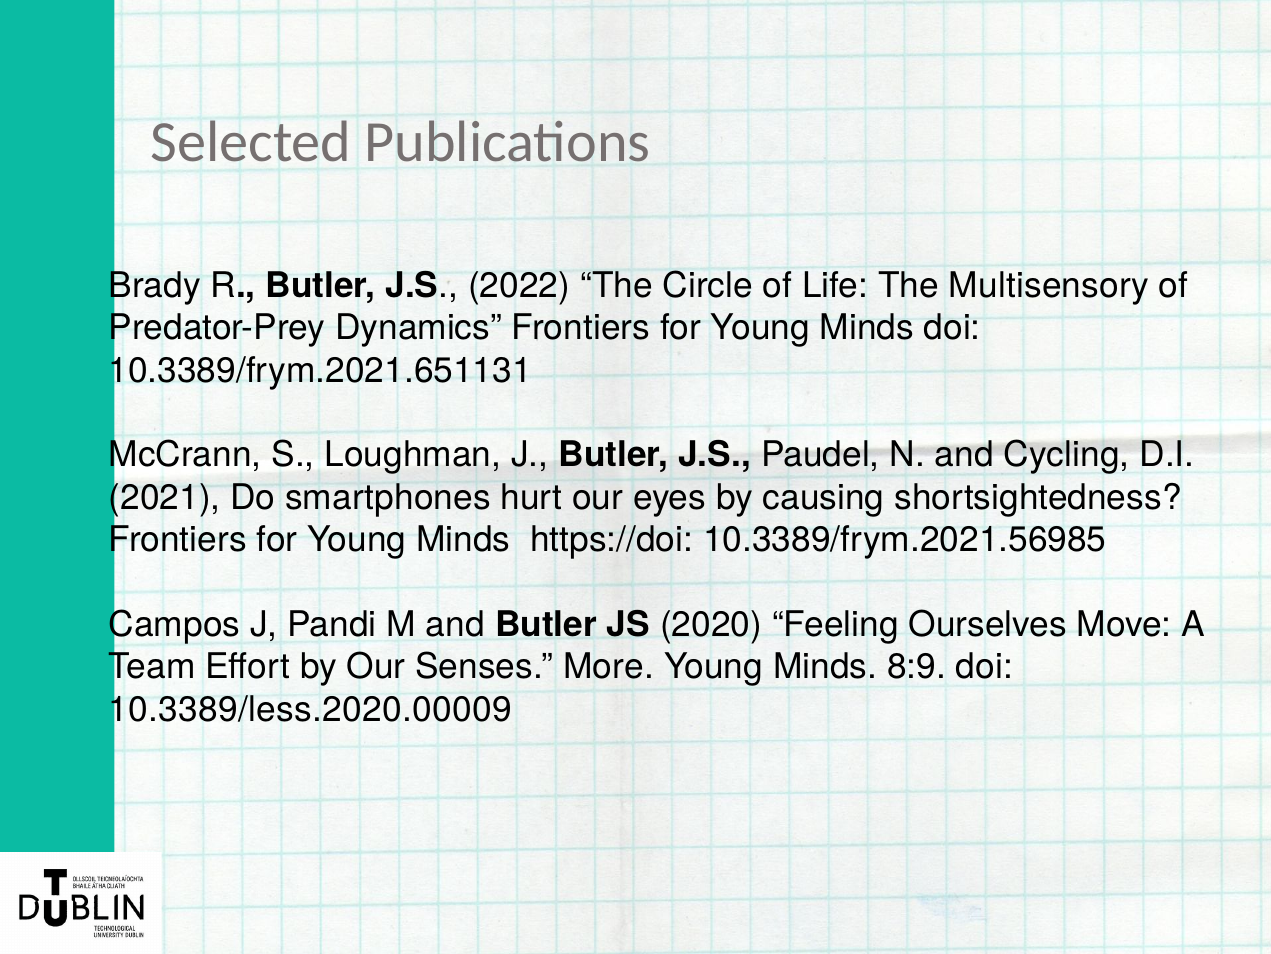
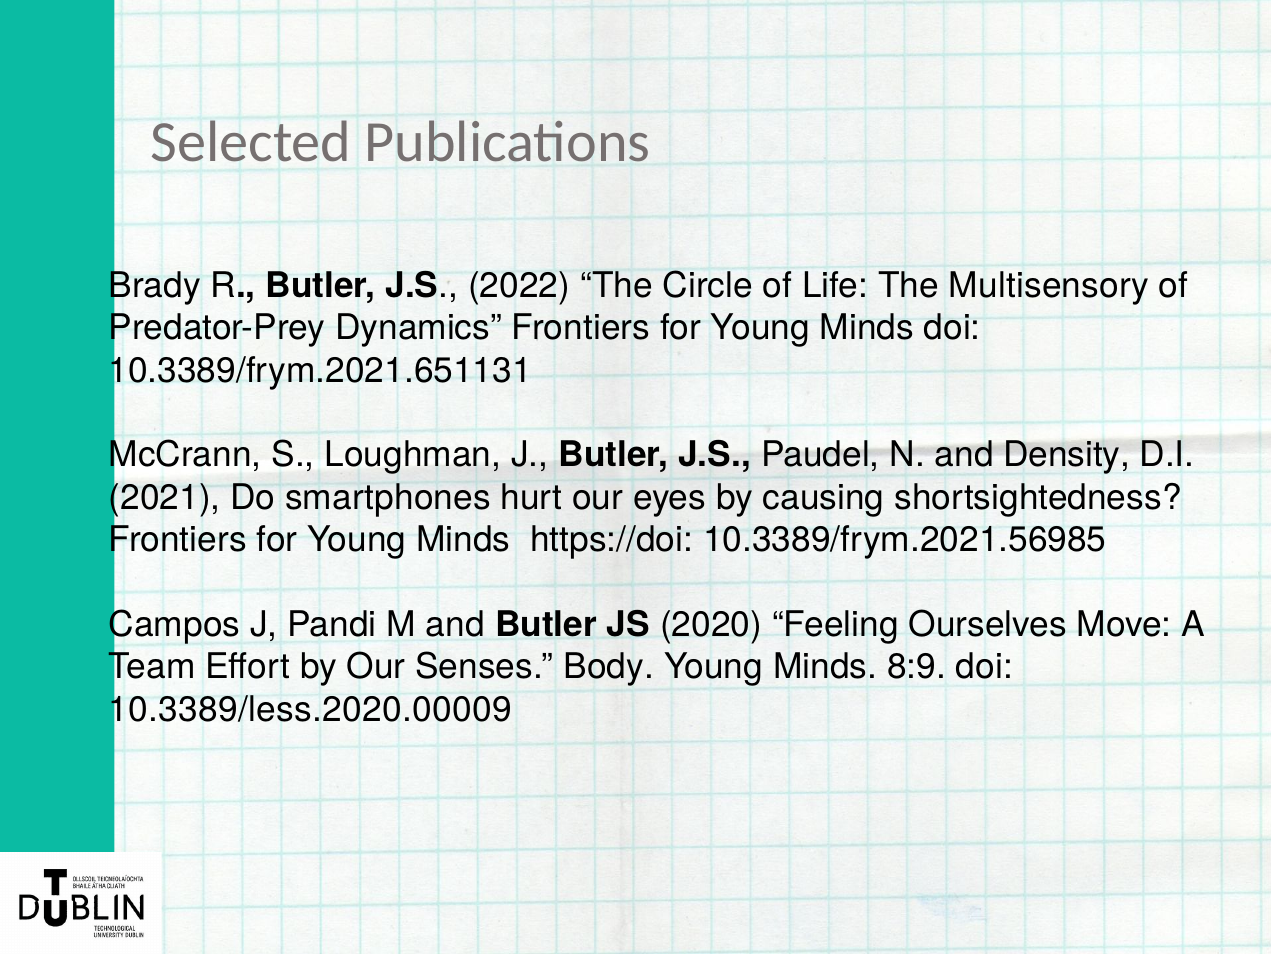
Cycling: Cycling -> Density (1067, 455)
More: More -> Body (609, 667)
